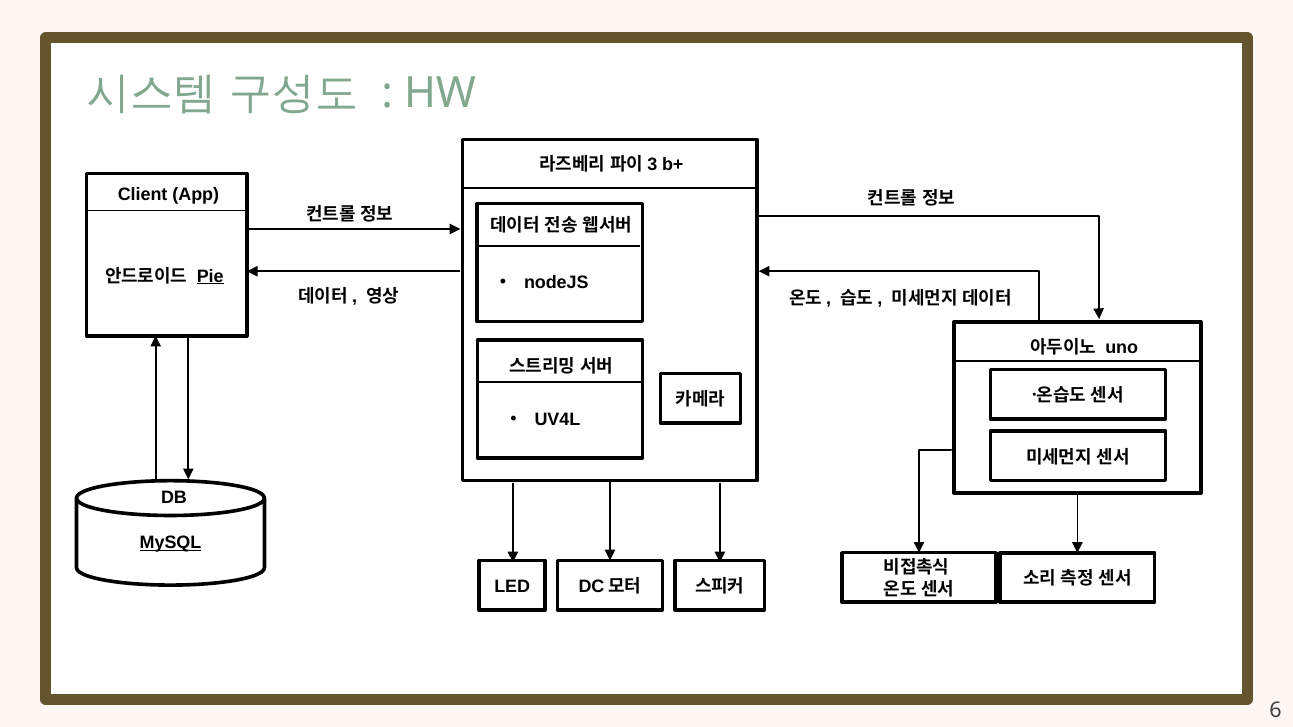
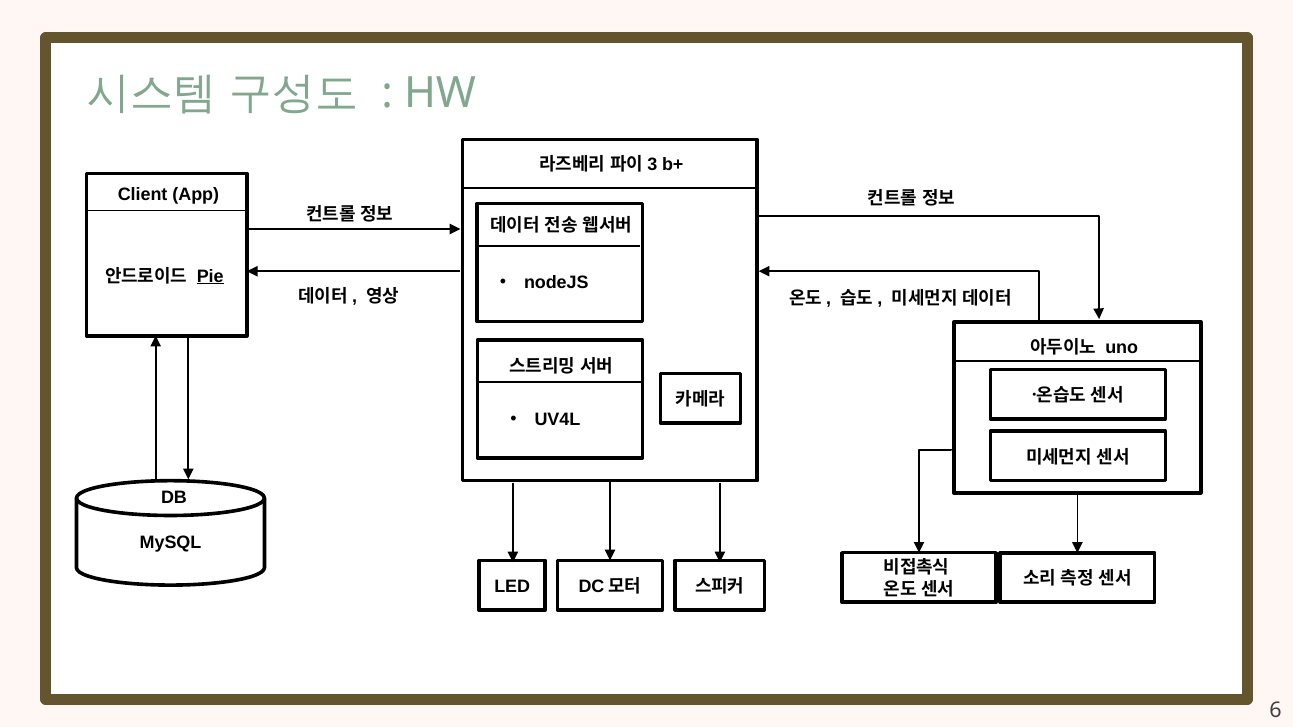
MySQL underline: present -> none (171, 543)
